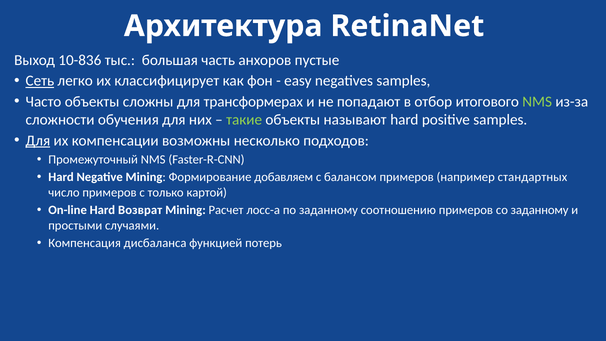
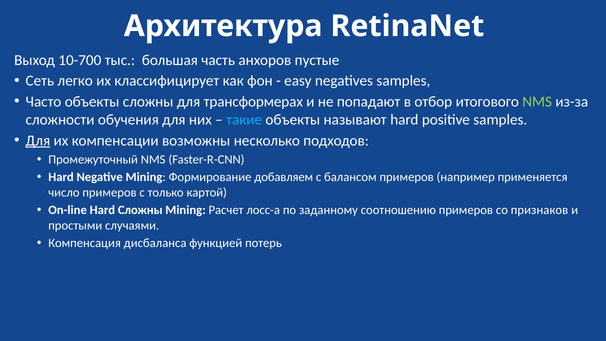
10-836: 10-836 -> 10-700 (80, 60)
Сеть underline: present -> none (40, 81)
такие colour: light green -> light blue (244, 120)
стандартных: стандартных -> применяется (533, 177)
Hard Возврат: Возврат -> Сложны (140, 210)
со заданному: заданному -> признаков (540, 210)
